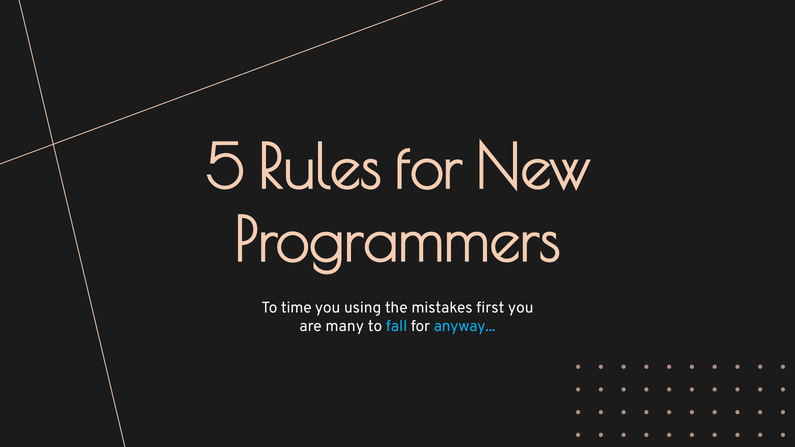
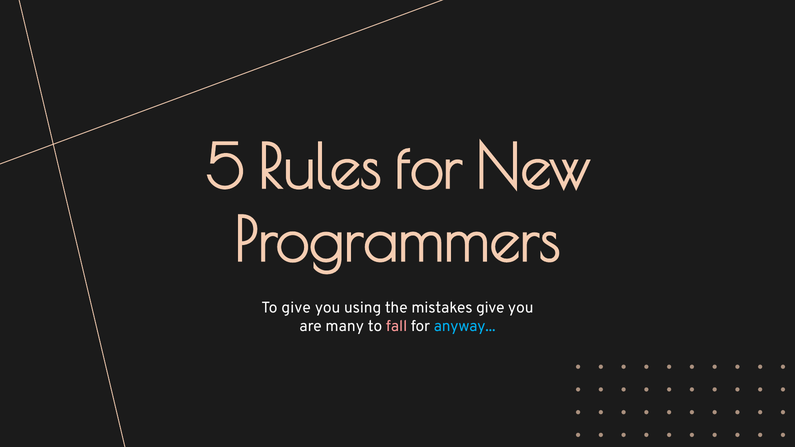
To time: time -> give (296, 308)
mistakes first: first -> give (490, 308)
fall colour: light blue -> pink (397, 326)
